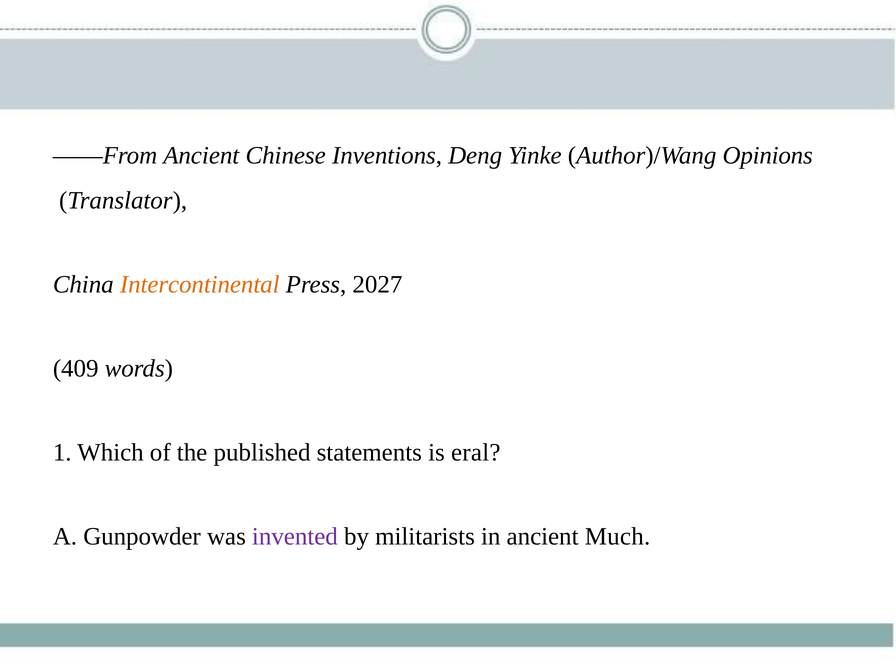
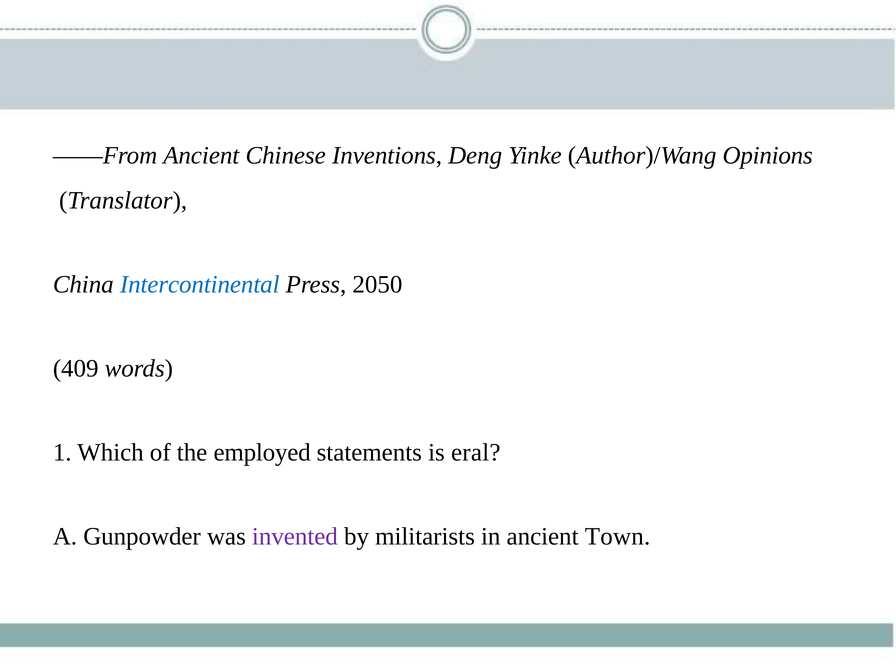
Intercontinental colour: orange -> blue (200, 284)
2027: 2027 -> 2050 (377, 284)
published: published -> employed (262, 452)
Much: Much -> Town (618, 536)
